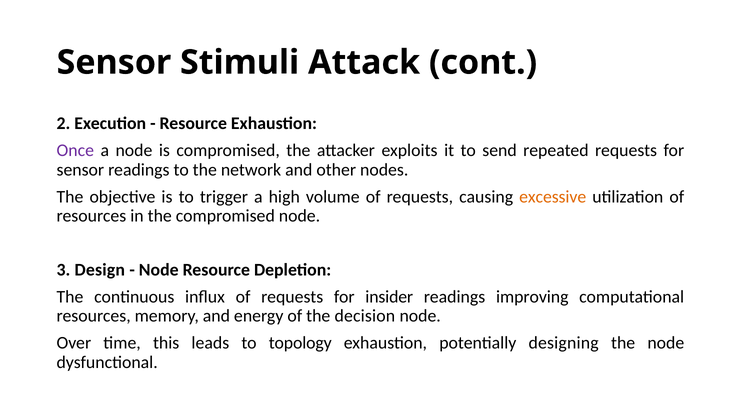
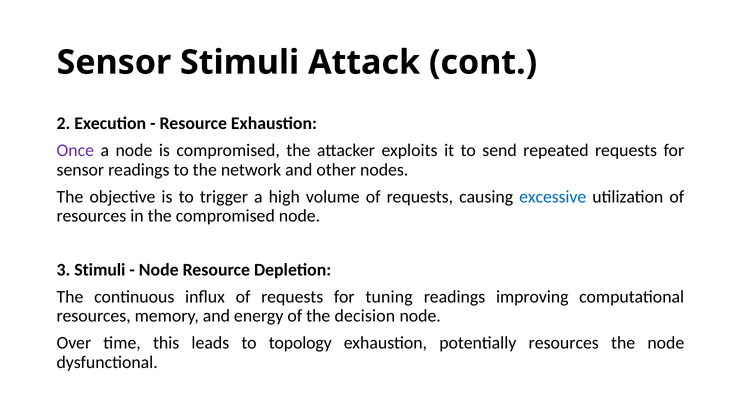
excessive colour: orange -> blue (553, 196)
3 Design: Design -> Stimuli (100, 269)
insider: insider -> tuning (389, 296)
potentially designing: designing -> resources (564, 342)
